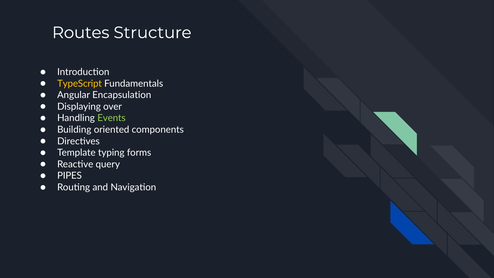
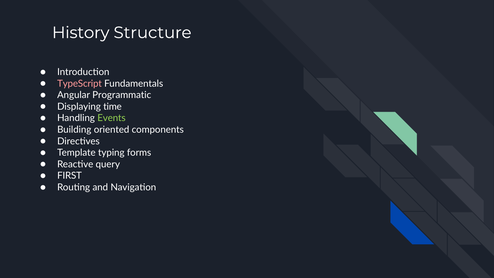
Routes: Routes -> History (81, 33)
TypeScript colour: yellow -> pink (80, 83)
Encapsulation: Encapsulation -> Programmatic (122, 95)
over: over -> time (113, 107)
PIPES: PIPES -> FIRST (70, 176)
